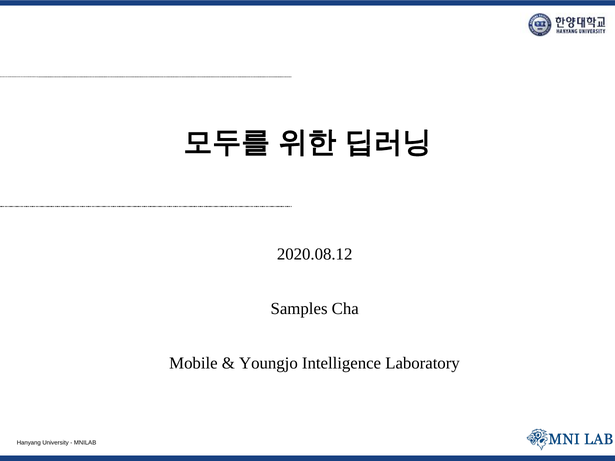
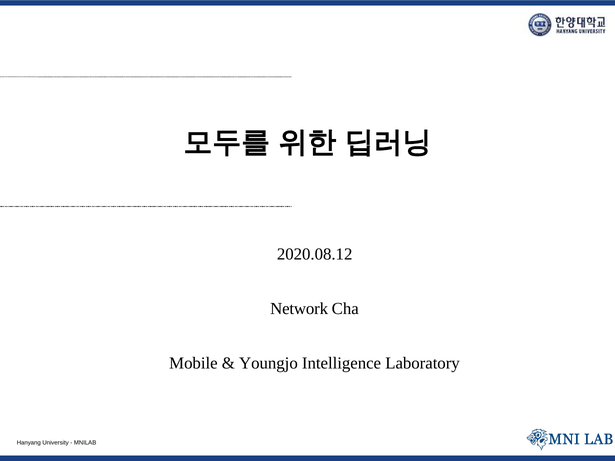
Samples: Samples -> Network (299, 309)
